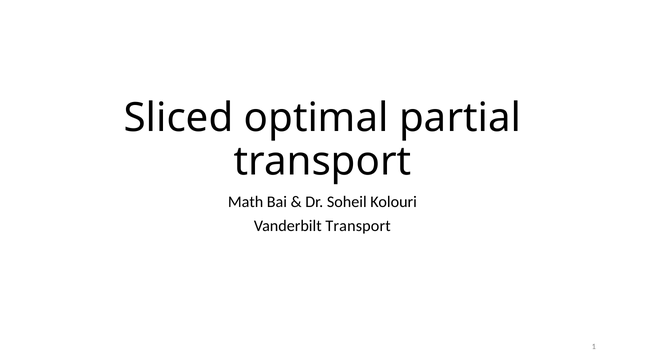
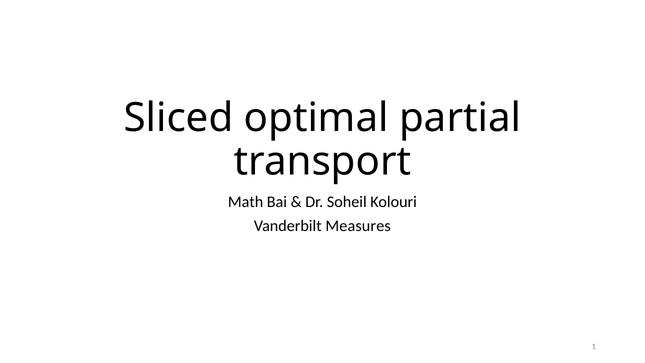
Vanderbilt Transport: Transport -> Measures (358, 226)
